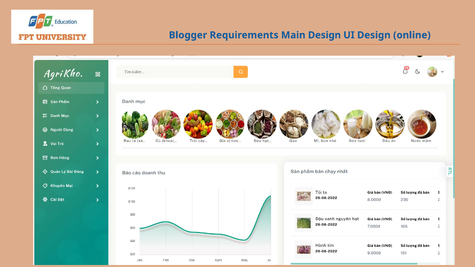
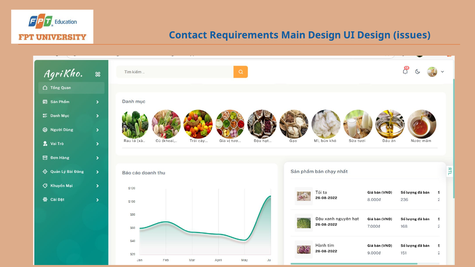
Blogger: Blogger -> Contact (188, 35)
online: online -> issues (412, 35)
